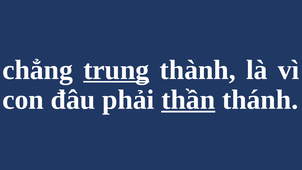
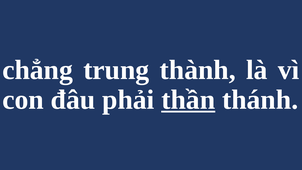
trung underline: present -> none (116, 70)
